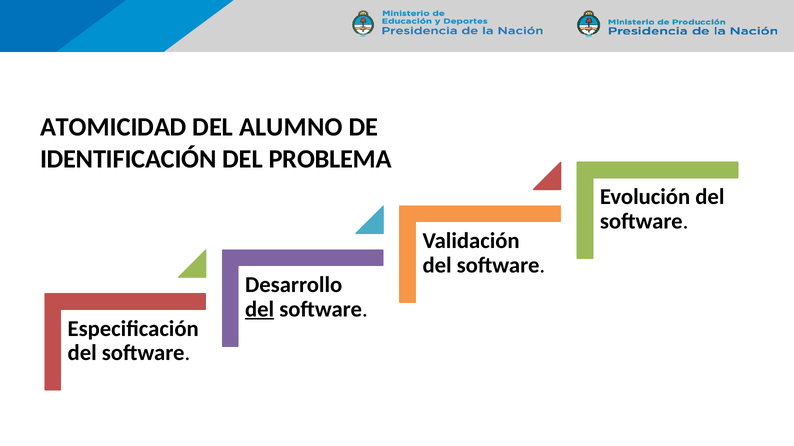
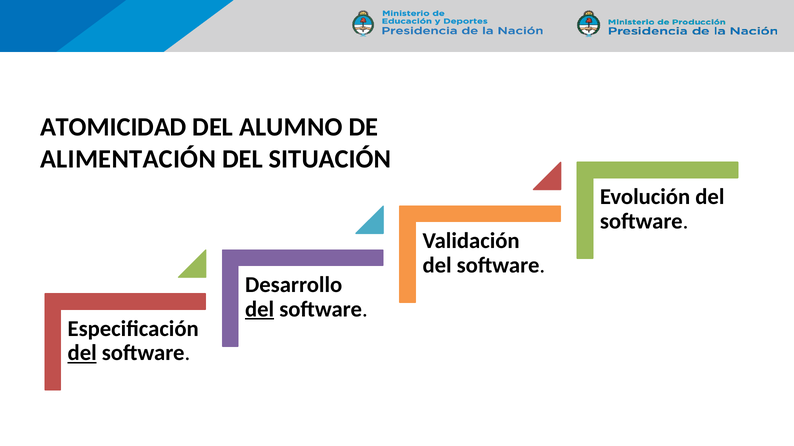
IDENTIFICACIÓN: IDENTIFICACIÓN -> ALIMENTACIÓN (128, 159)
PROBLEMA: PROBLEMA -> SITUACIÓN (330, 159)
del underline: none -> present (82, 354)
